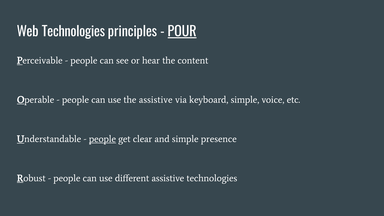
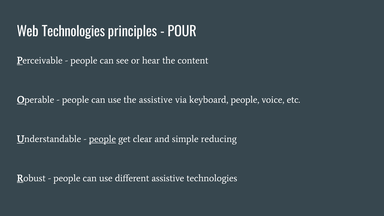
POUR underline: present -> none (182, 32)
keyboard simple: simple -> people (245, 100)
presence: presence -> reducing (219, 139)
